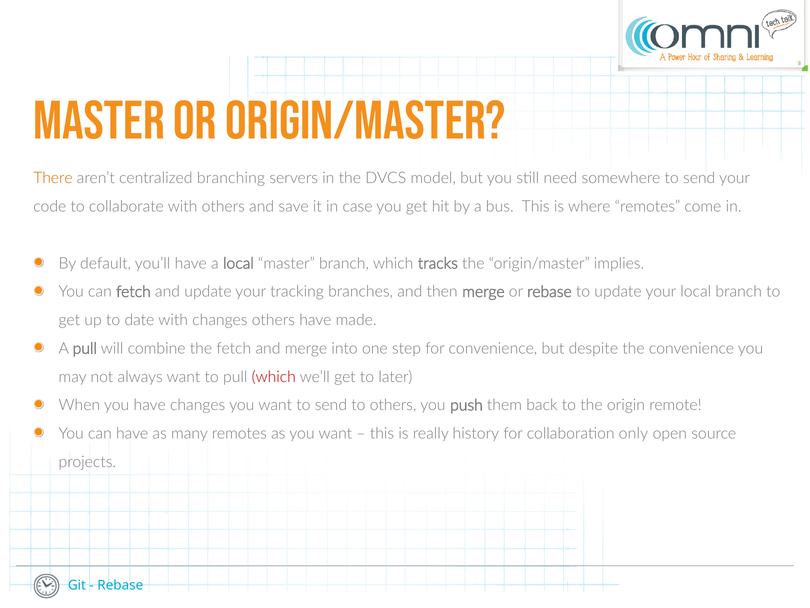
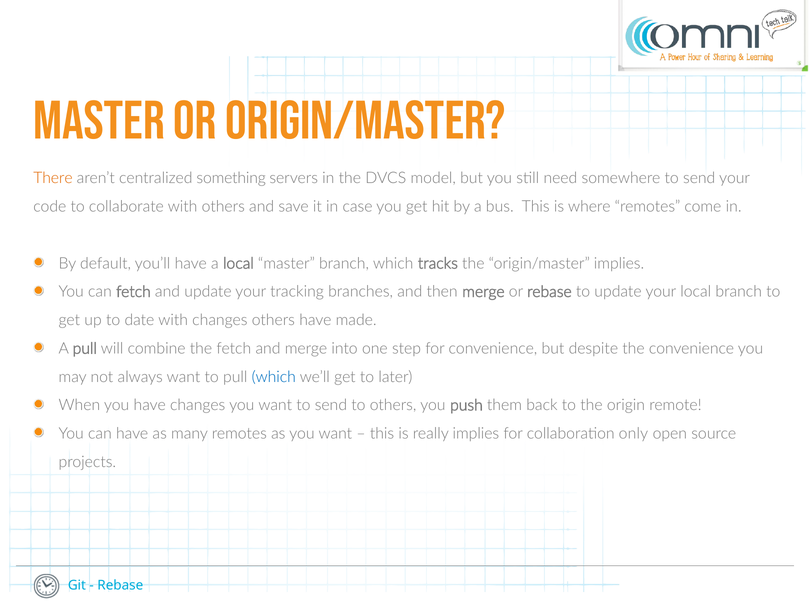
branching: branching -> something (231, 178)
which colour: red -> blue (274, 377)
really history: history -> implies (476, 433)
